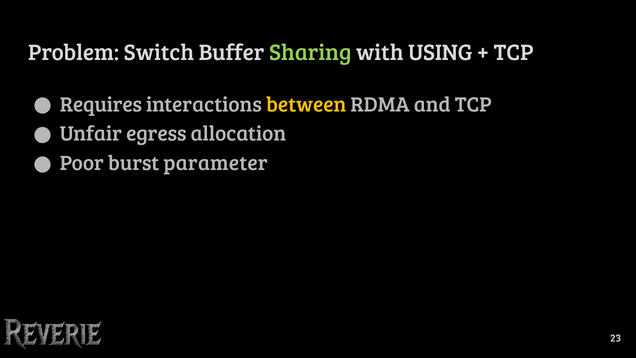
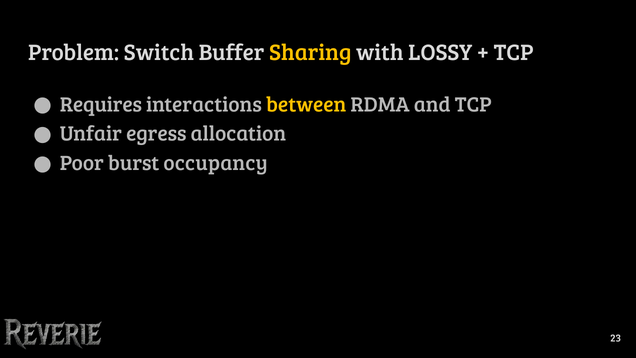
Sharing colour: light green -> yellow (310, 53)
USING: USING -> LOSSY (440, 53)
parameter: parameter -> occupancy (216, 163)
